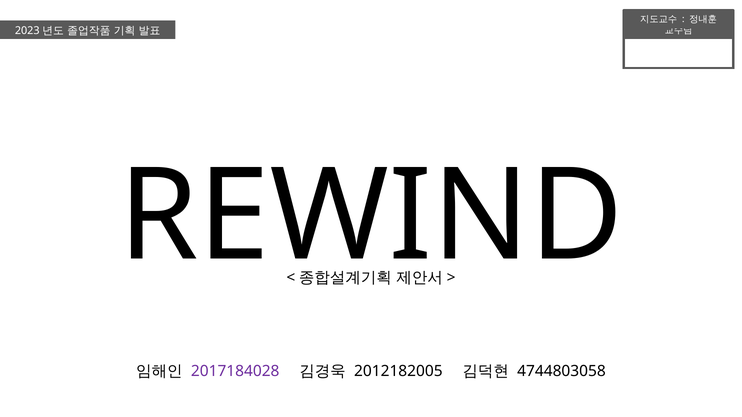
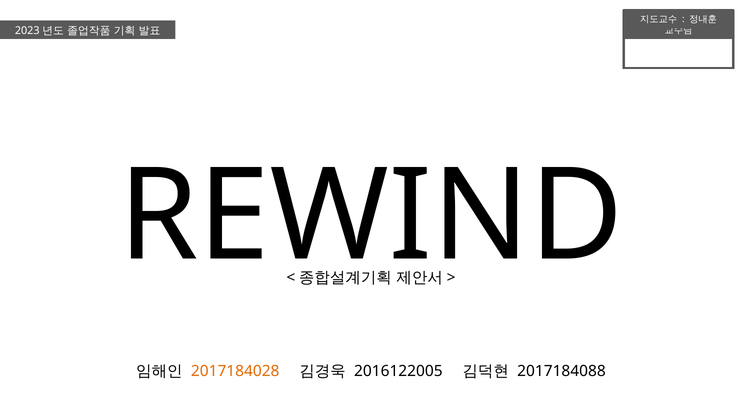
2017184028 colour: purple -> orange (235, 371)
2012182005: 2012182005 -> 2016122005 (398, 371)
4744803058: 4744803058 -> 2017184088 (561, 371)
